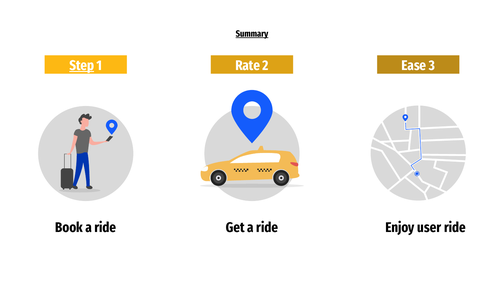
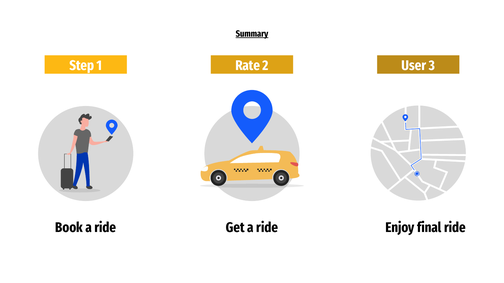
Step underline: present -> none (82, 66)
Ease: Ease -> User (414, 66)
user: user -> final (429, 228)
